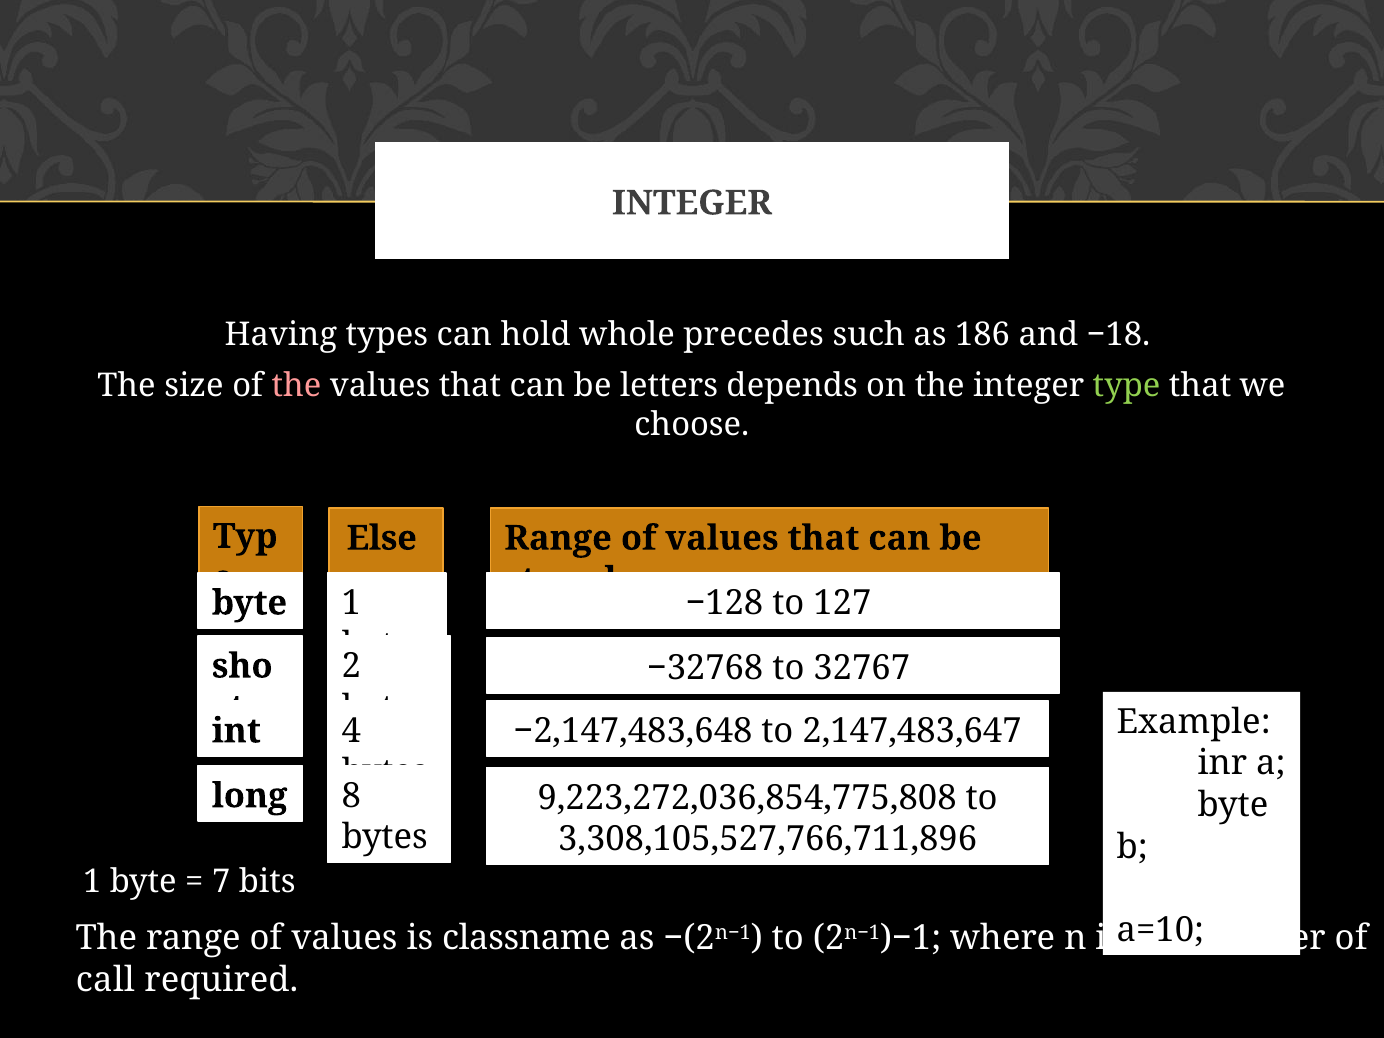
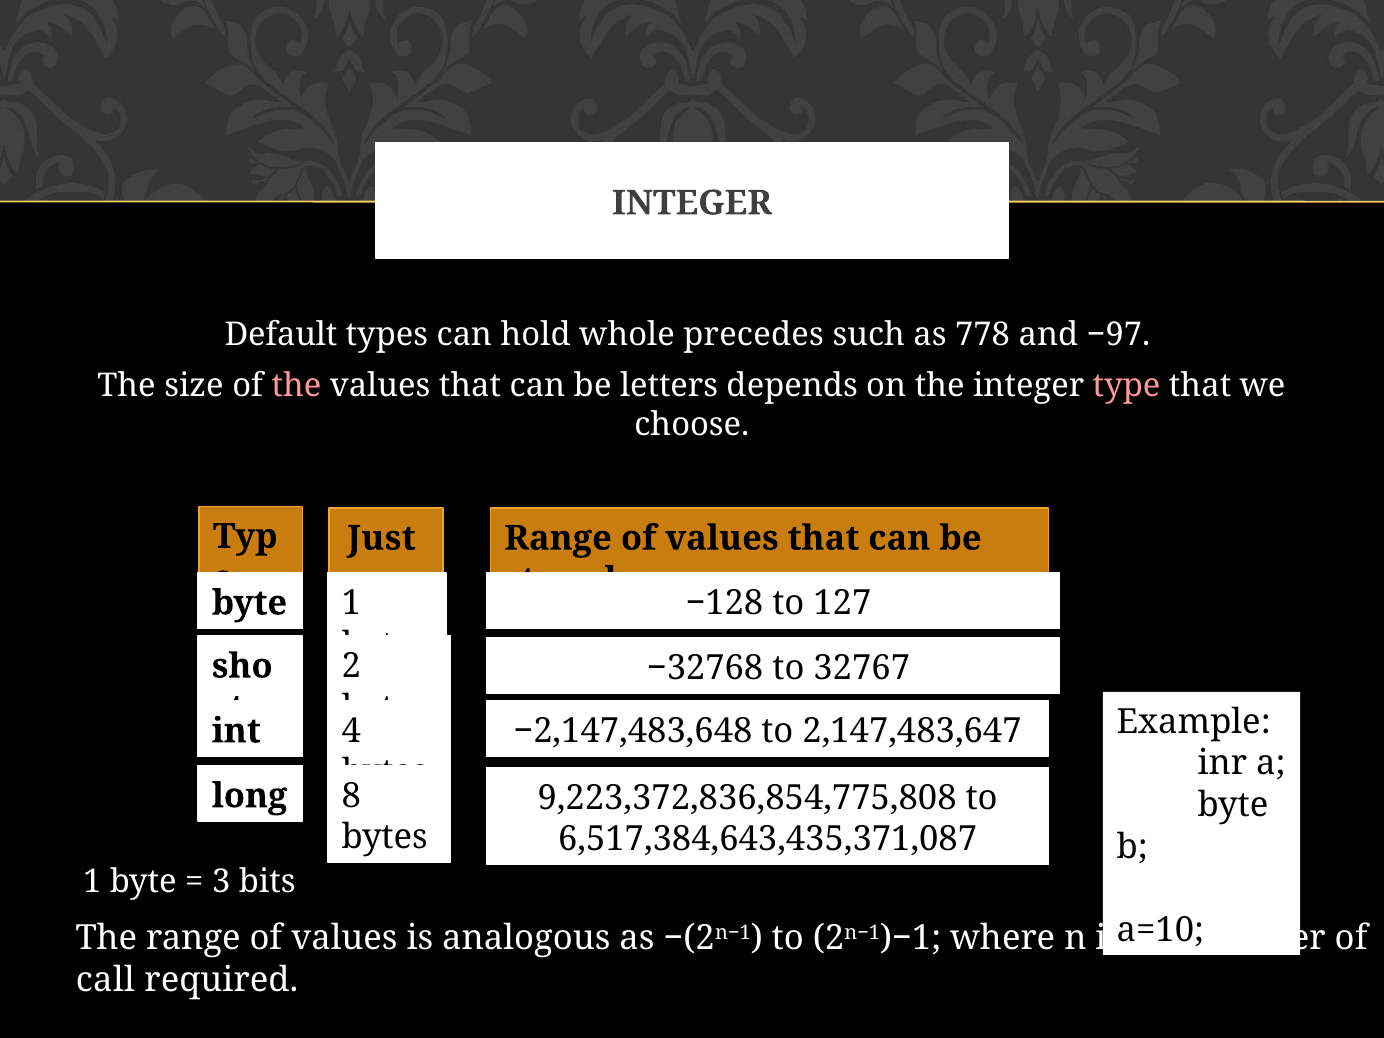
Having: Having -> Default (281, 335)
186: 186 -> 778 (983, 335)
−18: −18 -> −97 (1119, 335)
type colour: light green -> pink (1127, 385)
Else: Else -> Just (381, 538)
9,223,272,036,854,775,808: 9,223,272,036,854,775,808 -> 9,223,372,836,854,775,808 (747, 798)
3,308,105,527,766,711,896: 3,308,105,527,766,711,896 -> 6,517,384,643,435,371,087 (768, 839)
7: 7 -> 3 (221, 882)
classname: classname -> analogous (526, 938)
